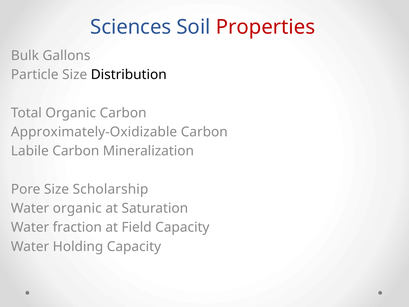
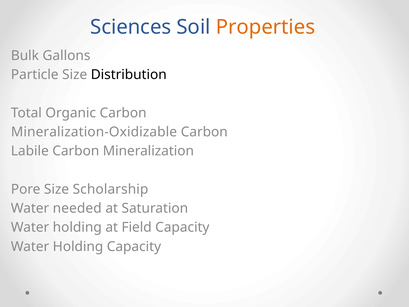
Properties colour: red -> orange (266, 27)
Approximately-Oxidizable: Approximately-Oxidizable -> Mineralization-Oxidizable (94, 132)
Water organic: organic -> needed (77, 208)
fraction: fraction -> holding (77, 227)
